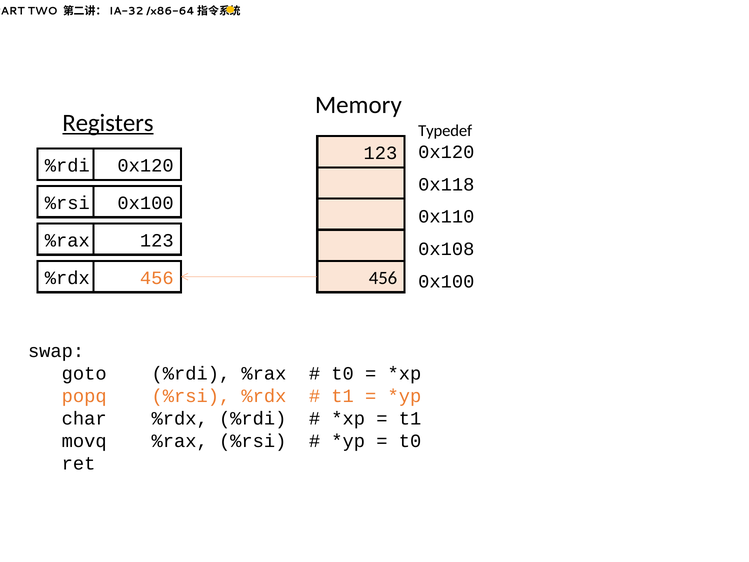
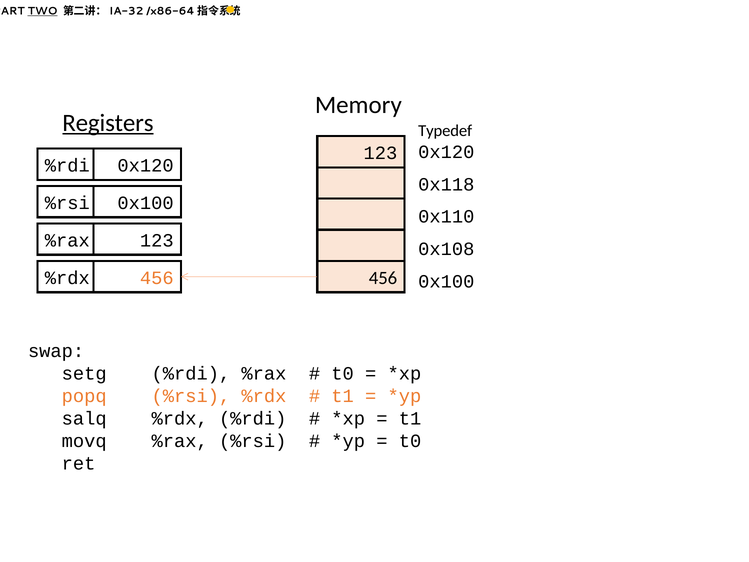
TWO underline: none -> present (43, 11)
goto: goto -> setg (84, 373)
char: char -> salq (84, 418)
